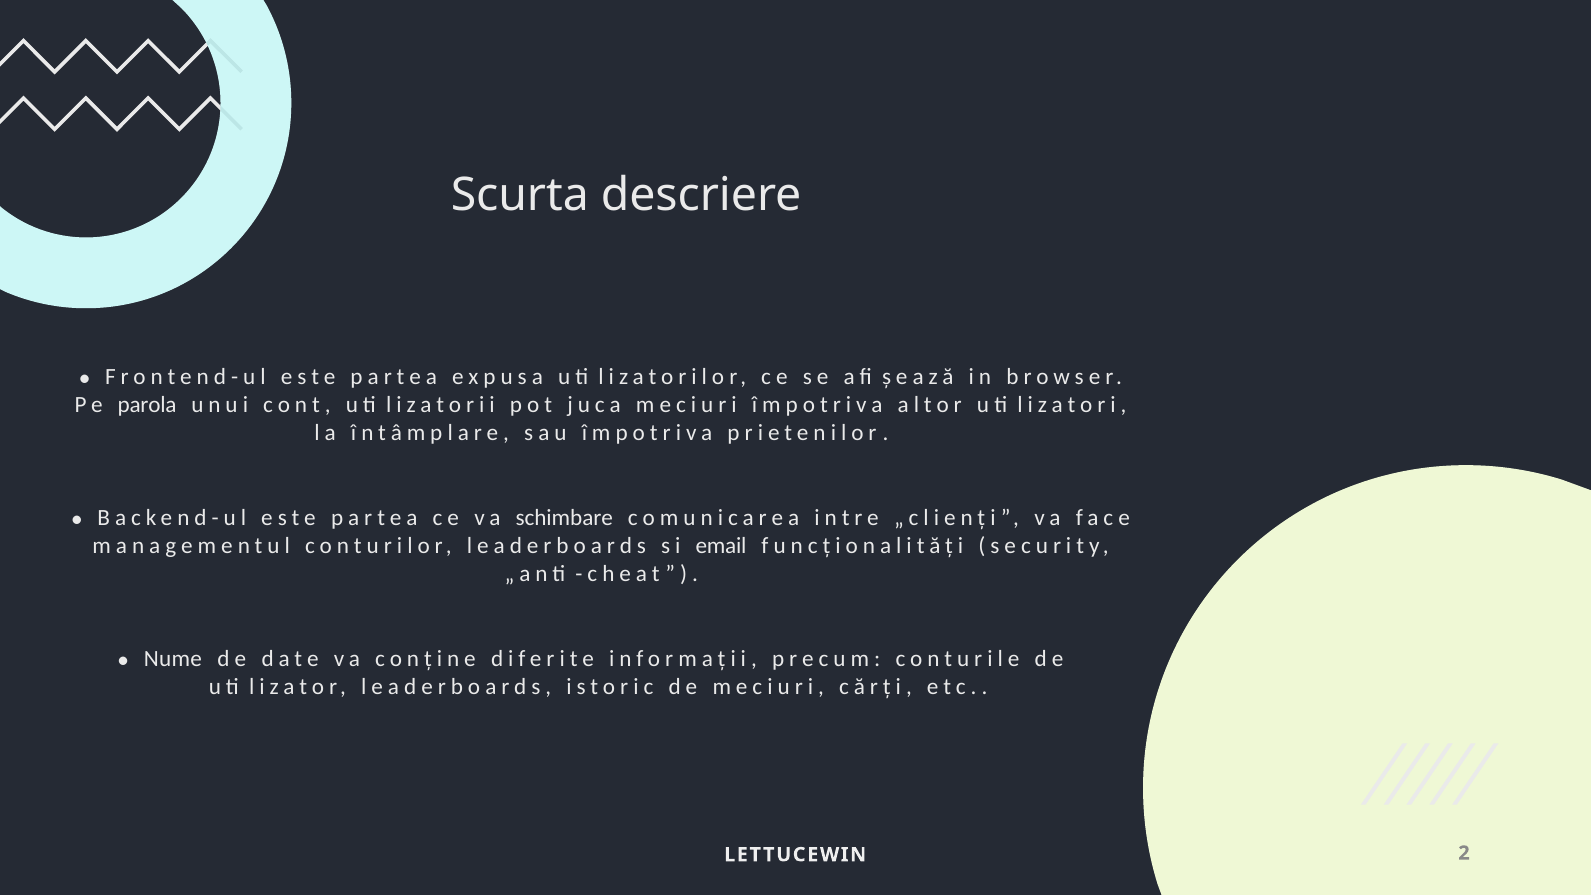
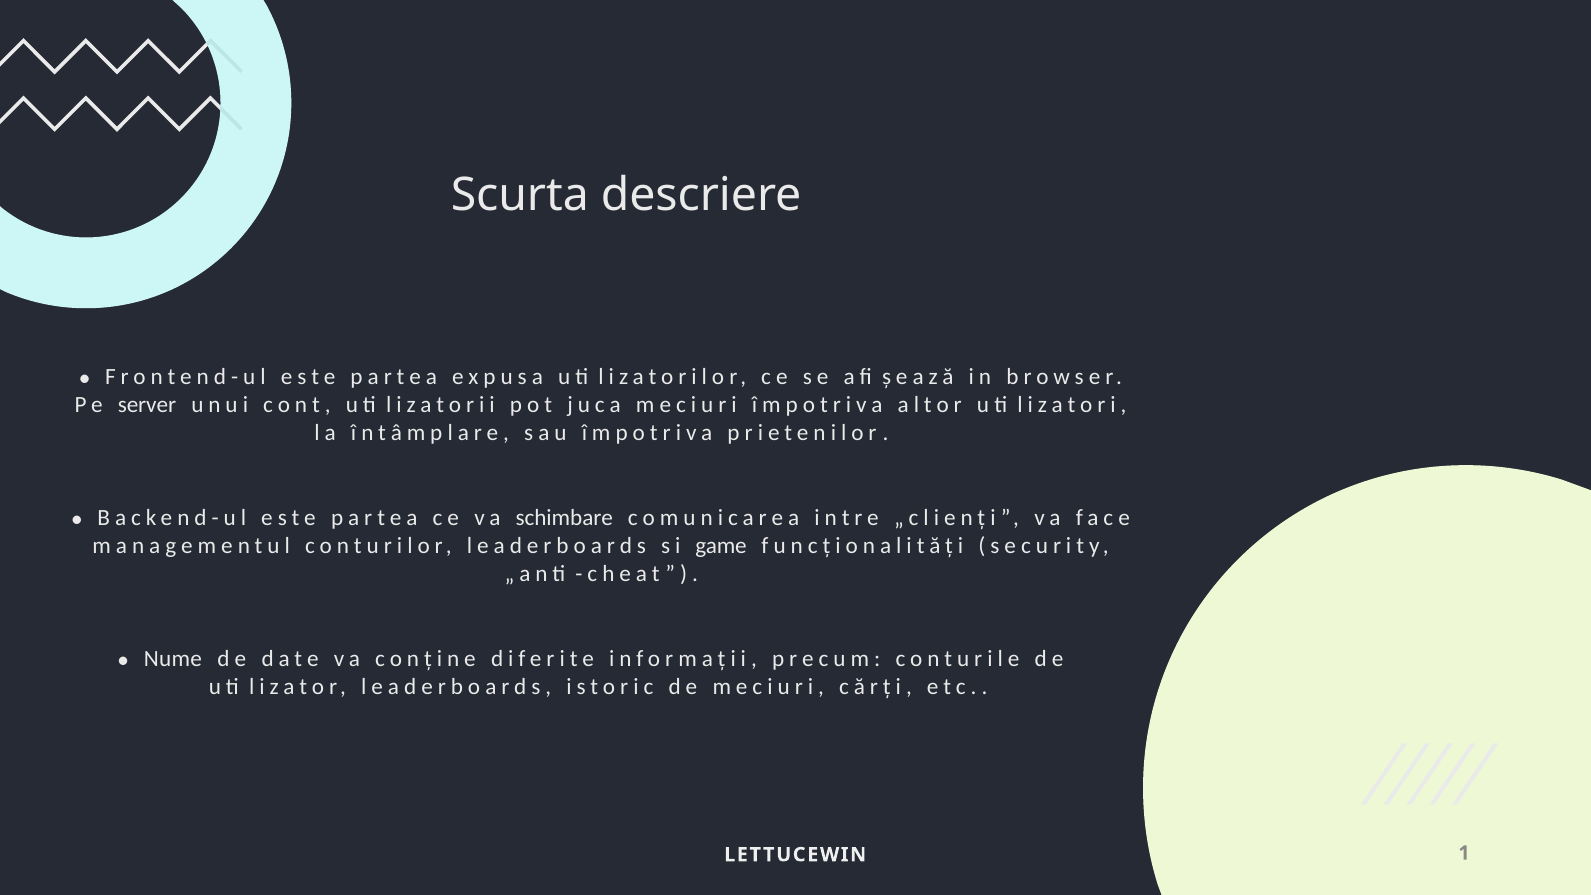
parola: parola -> server (147, 405)
email: email -> game (721, 546)
2: 2 -> 1 (1464, 853)
